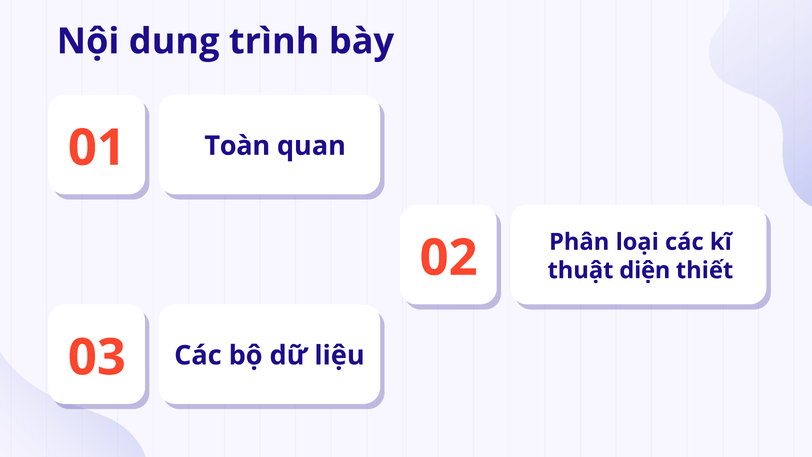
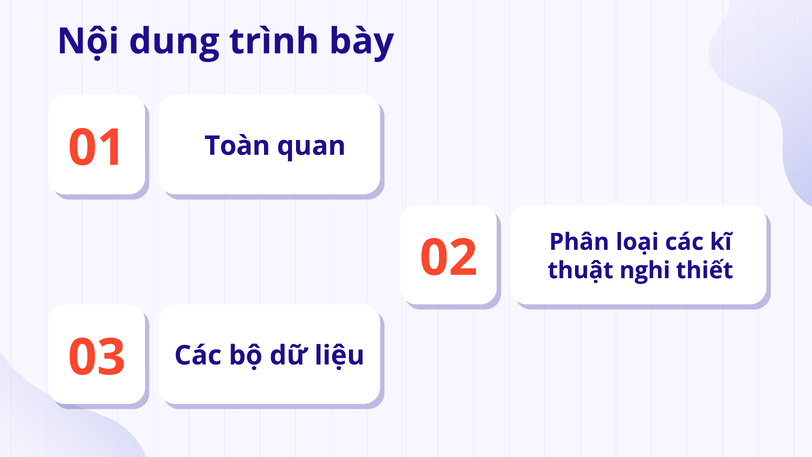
diện: diện -> nghi (645, 270)
